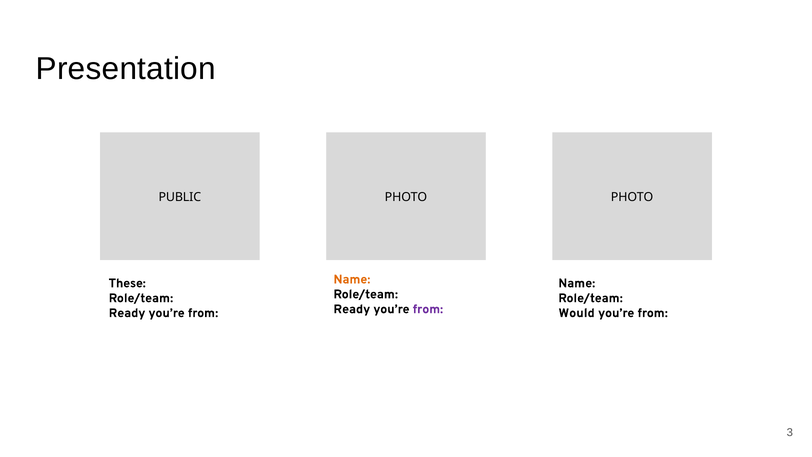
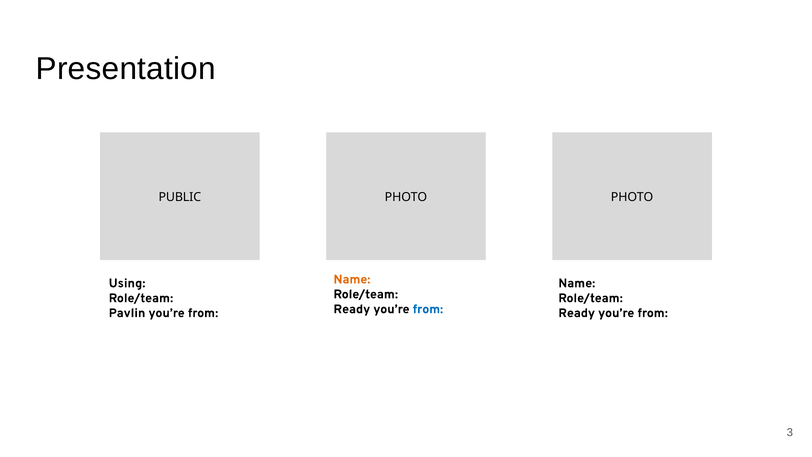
These: These -> Using (127, 283)
from colour: purple -> blue (428, 309)
Ready: Ready -> Pavlin (127, 313)
Would: Would -> Ready (577, 313)
